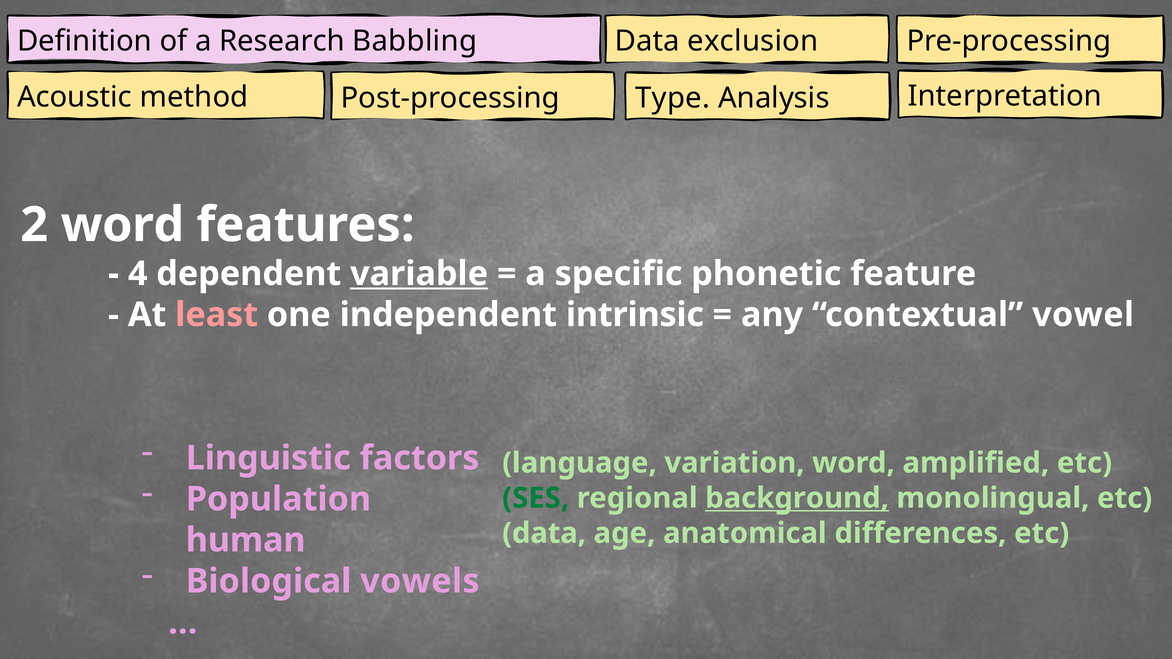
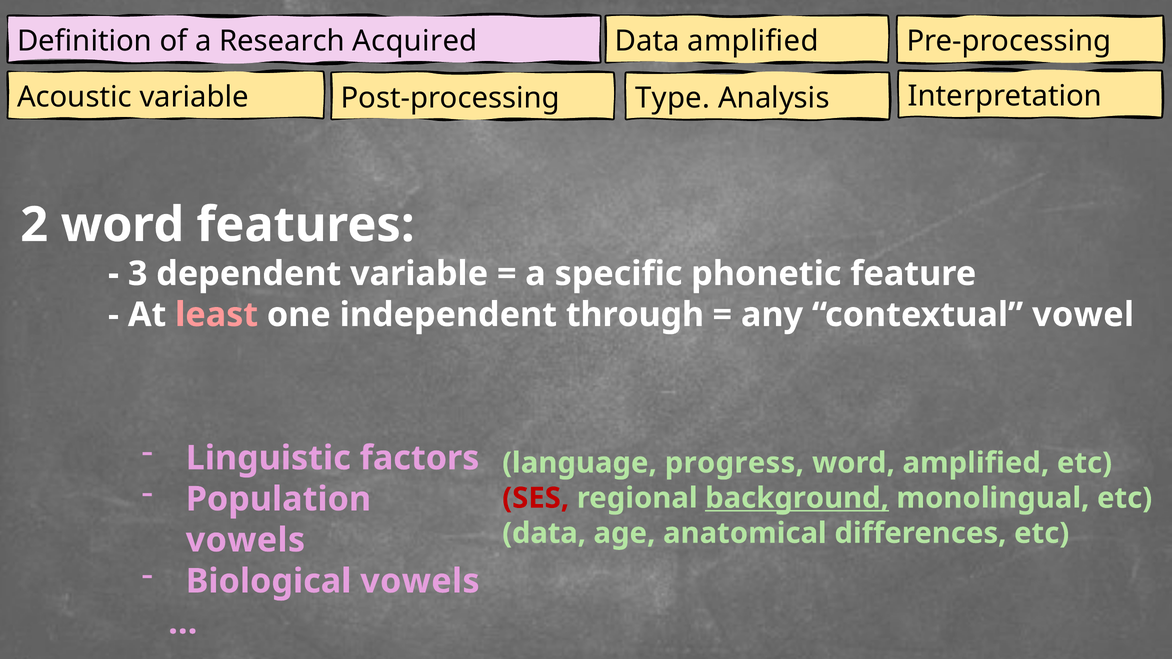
Babbling: Babbling -> Acquired (415, 41)
Data exclusion: exclusion -> amplified (753, 41)
Acoustic method: method -> variable (194, 97)
4: 4 -> 3 (138, 274)
variable underline: present -> none (419, 274)
intrinsic: intrinsic -> through (635, 315)
variation: variation -> progress (734, 463)
SES colour: green -> red (536, 498)
human: human -> vowels (245, 540)
